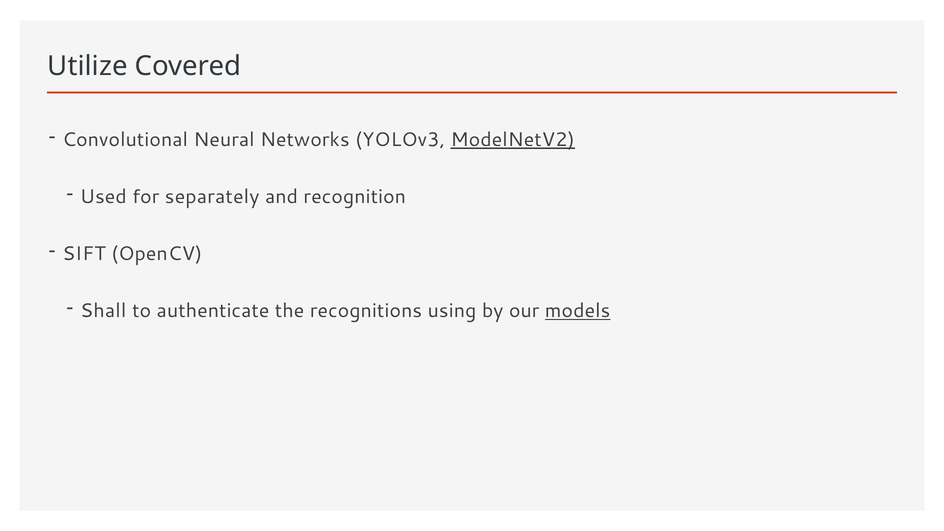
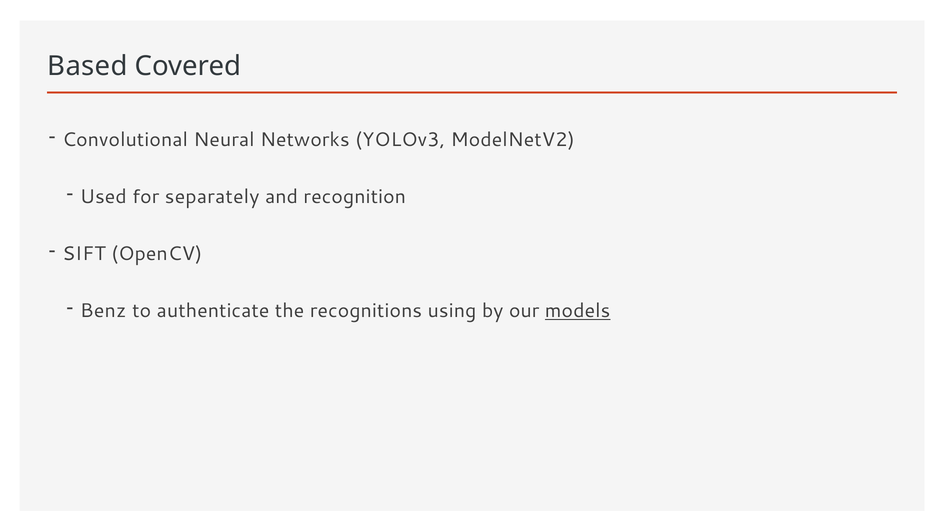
Utilize: Utilize -> Based (87, 66)
ModelNetV2 underline: present -> none (513, 140)
Shall: Shall -> Benz (103, 311)
